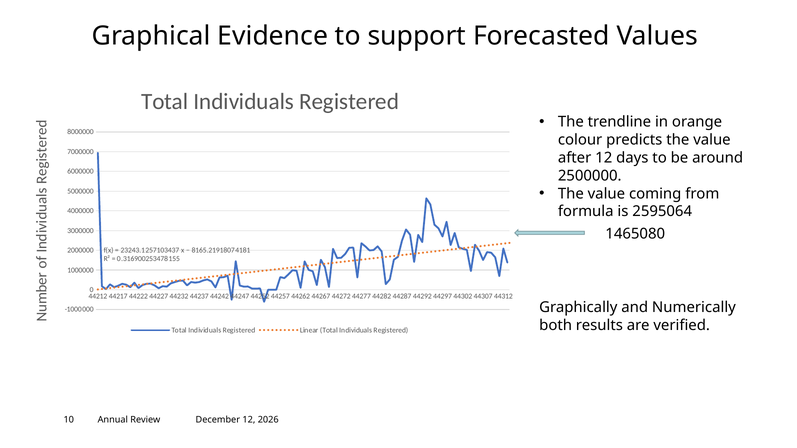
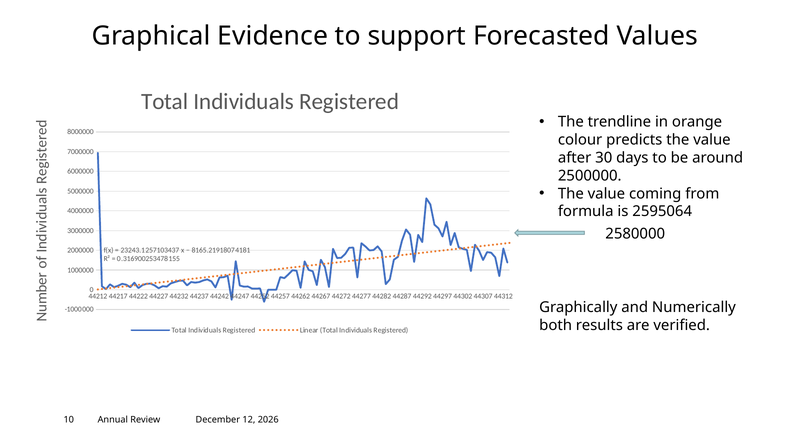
after 12: 12 -> 30 (604, 158)
1465080: 1465080 -> 2580000 (635, 234)
